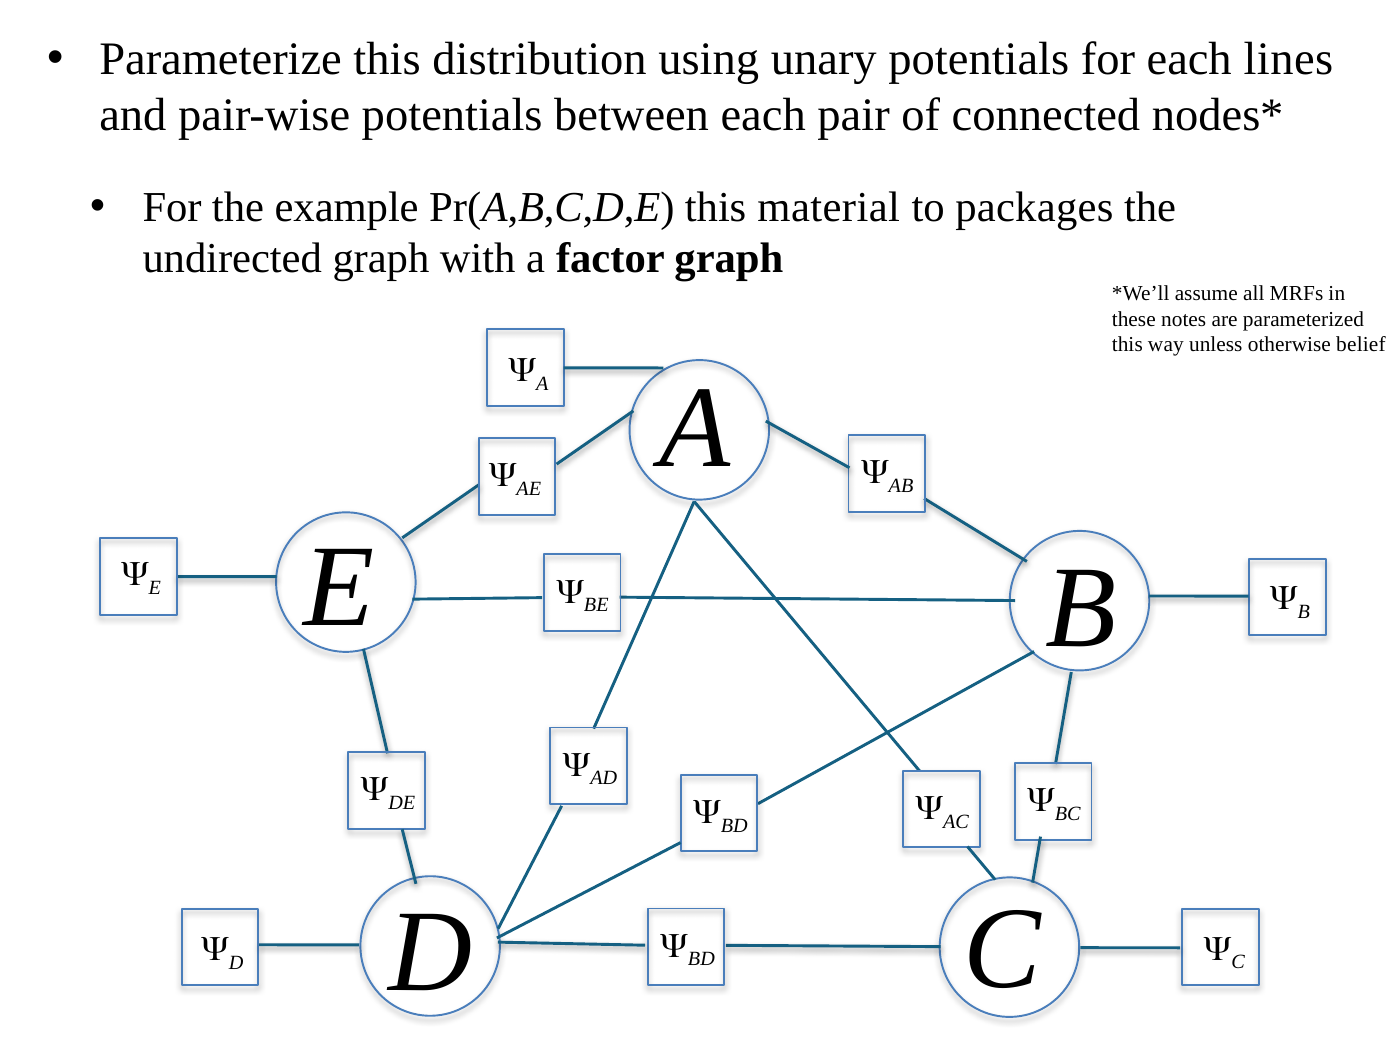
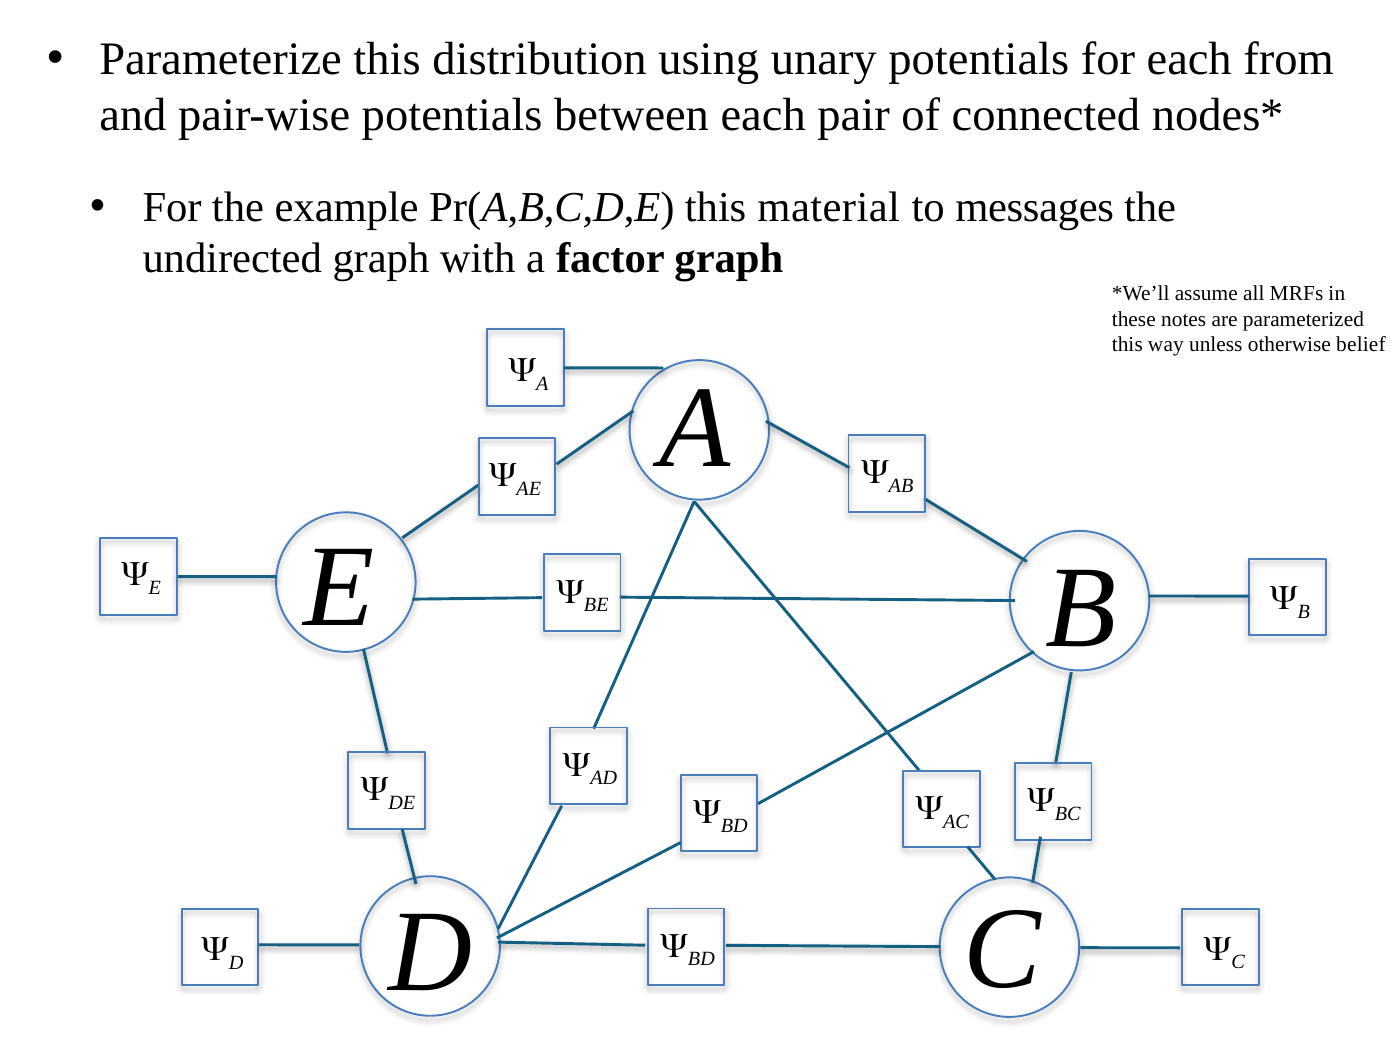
lines: lines -> from (1289, 59)
packages: packages -> messages (1035, 207)
